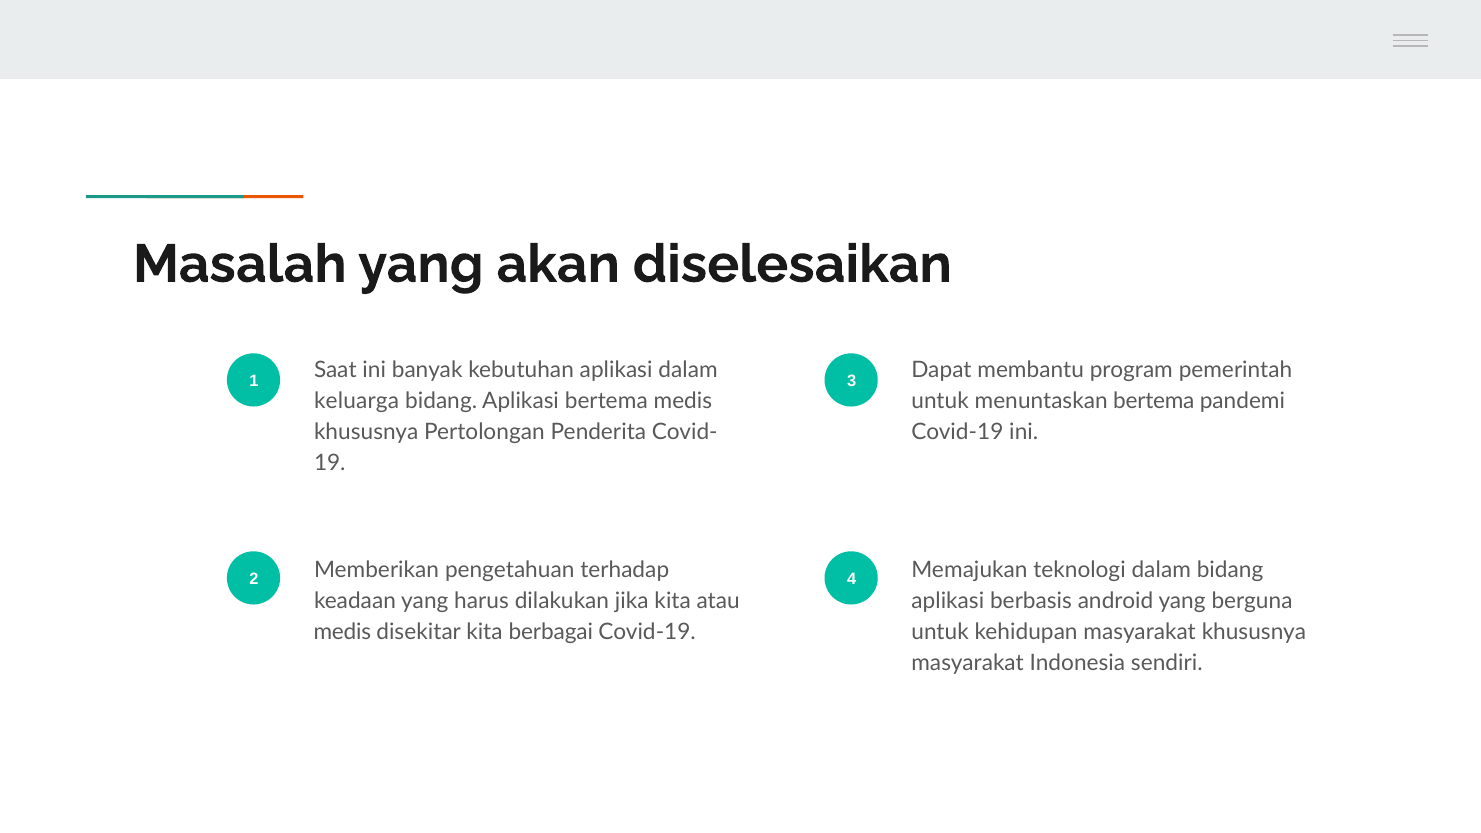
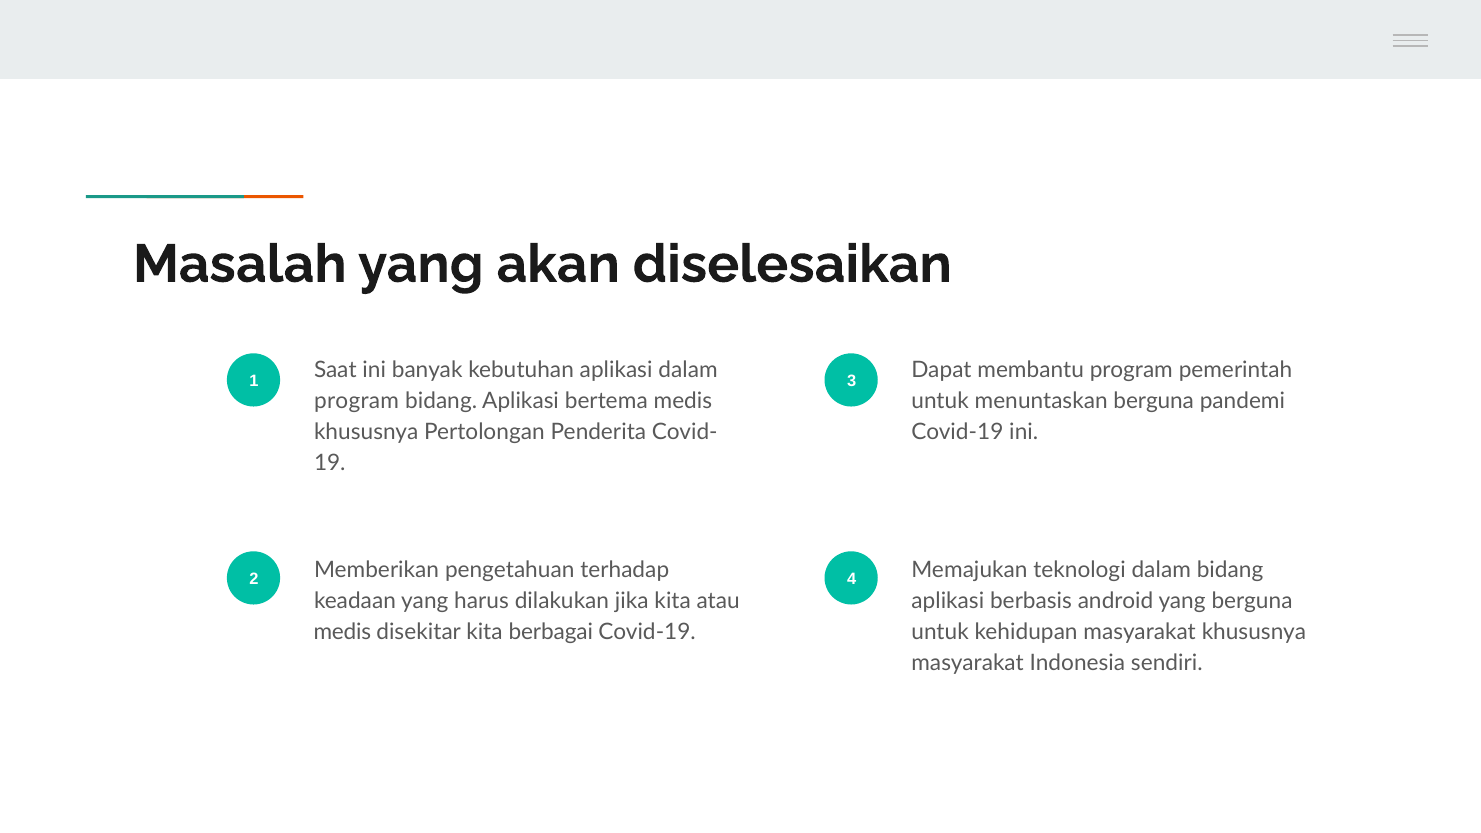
keluarga: keluarga -> program (357, 401)
menuntaskan bertema: bertema -> berguna (1154, 401)
